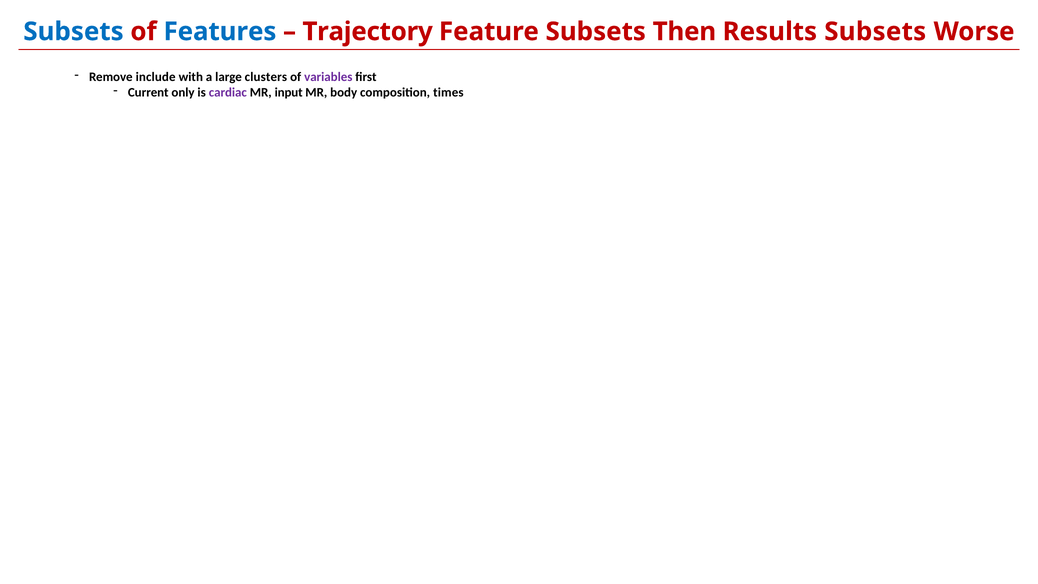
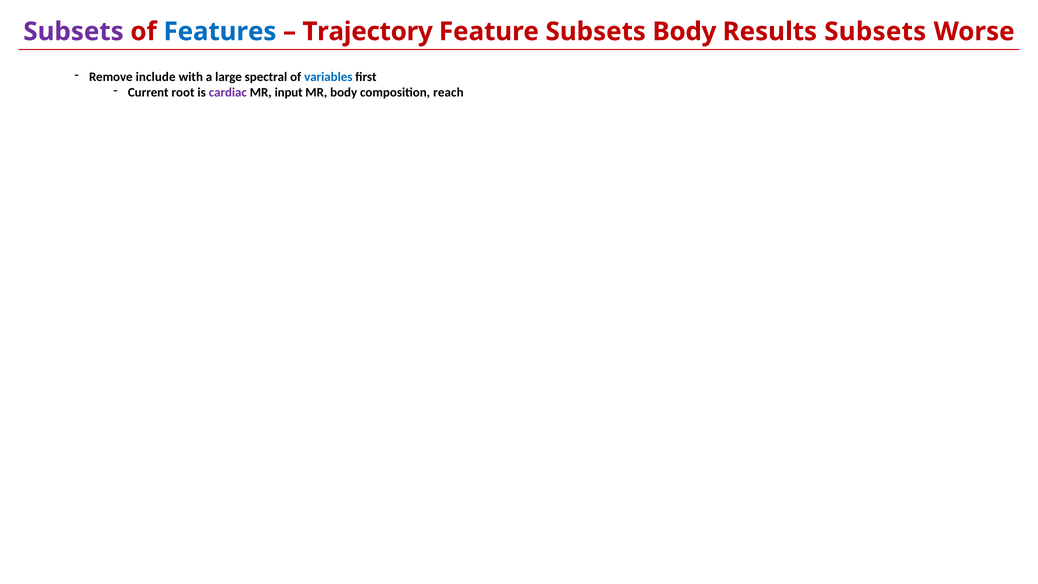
Subsets colour: blue -> purple (73, 32)
Subsets Then: Then -> Body (684, 32)
clusters: clusters -> spectral (266, 77)
variables colour: purple -> blue (328, 77)
only: only -> root (183, 93)
times: times -> reach (448, 93)
